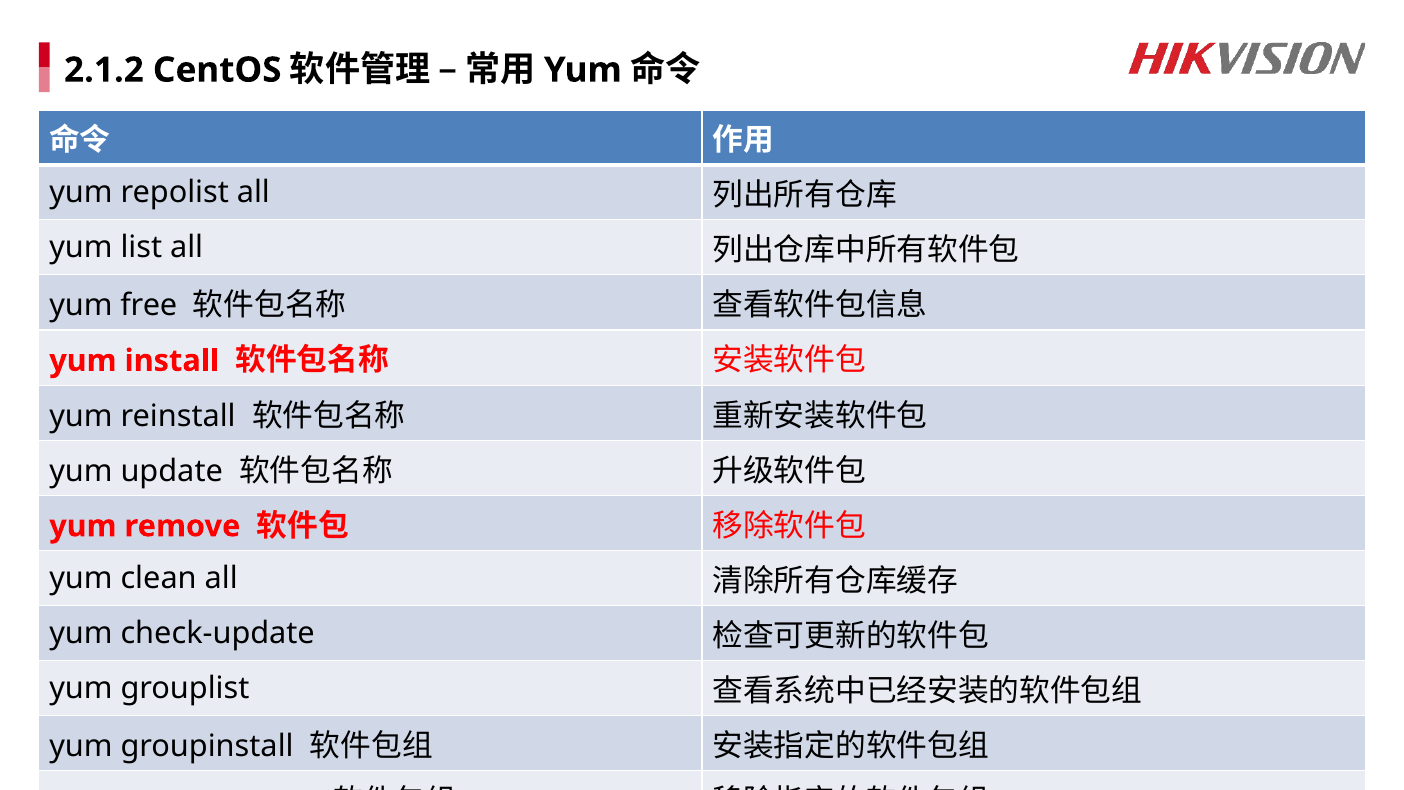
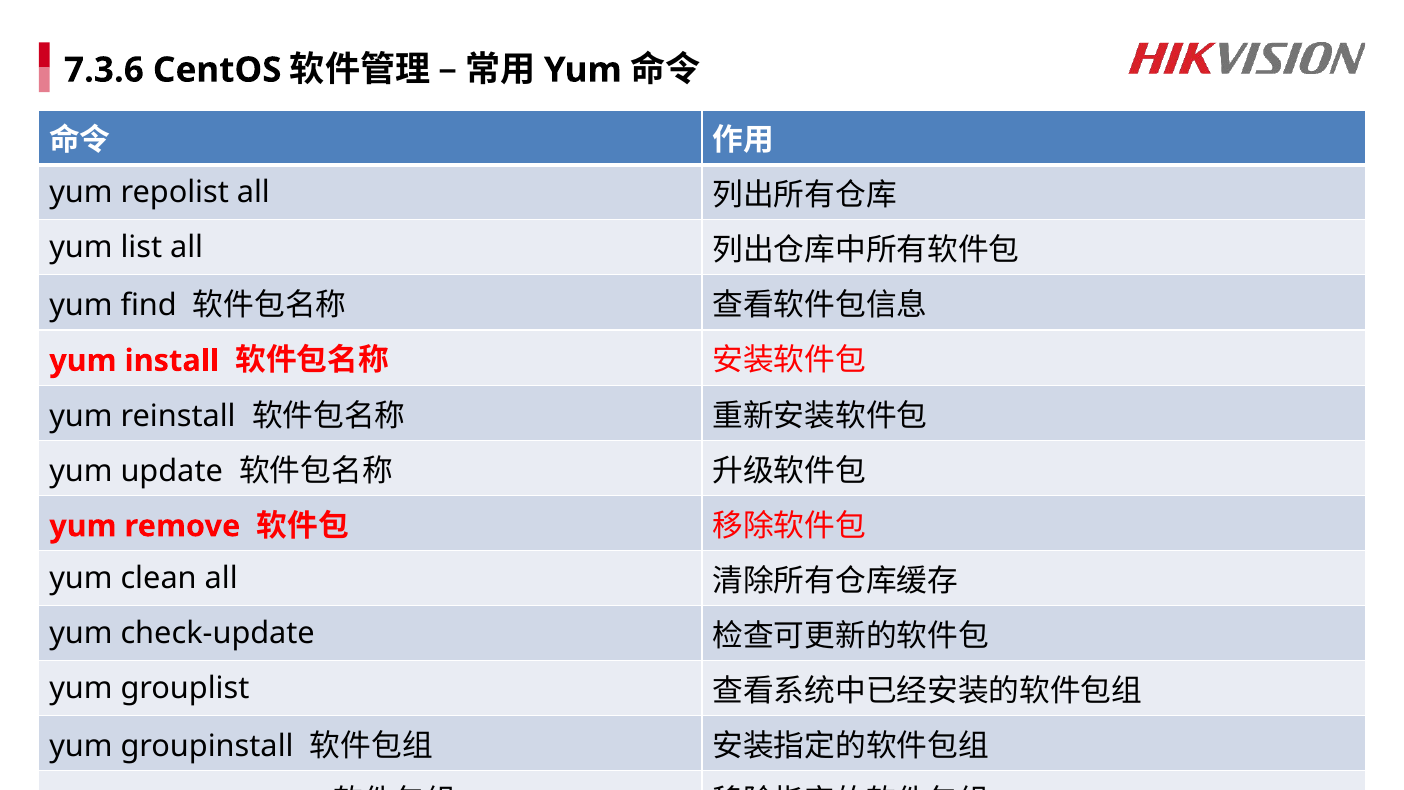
2.1.2: 2.1.2 -> 7.3.6 (104, 70)
free: free -> find (149, 305)
